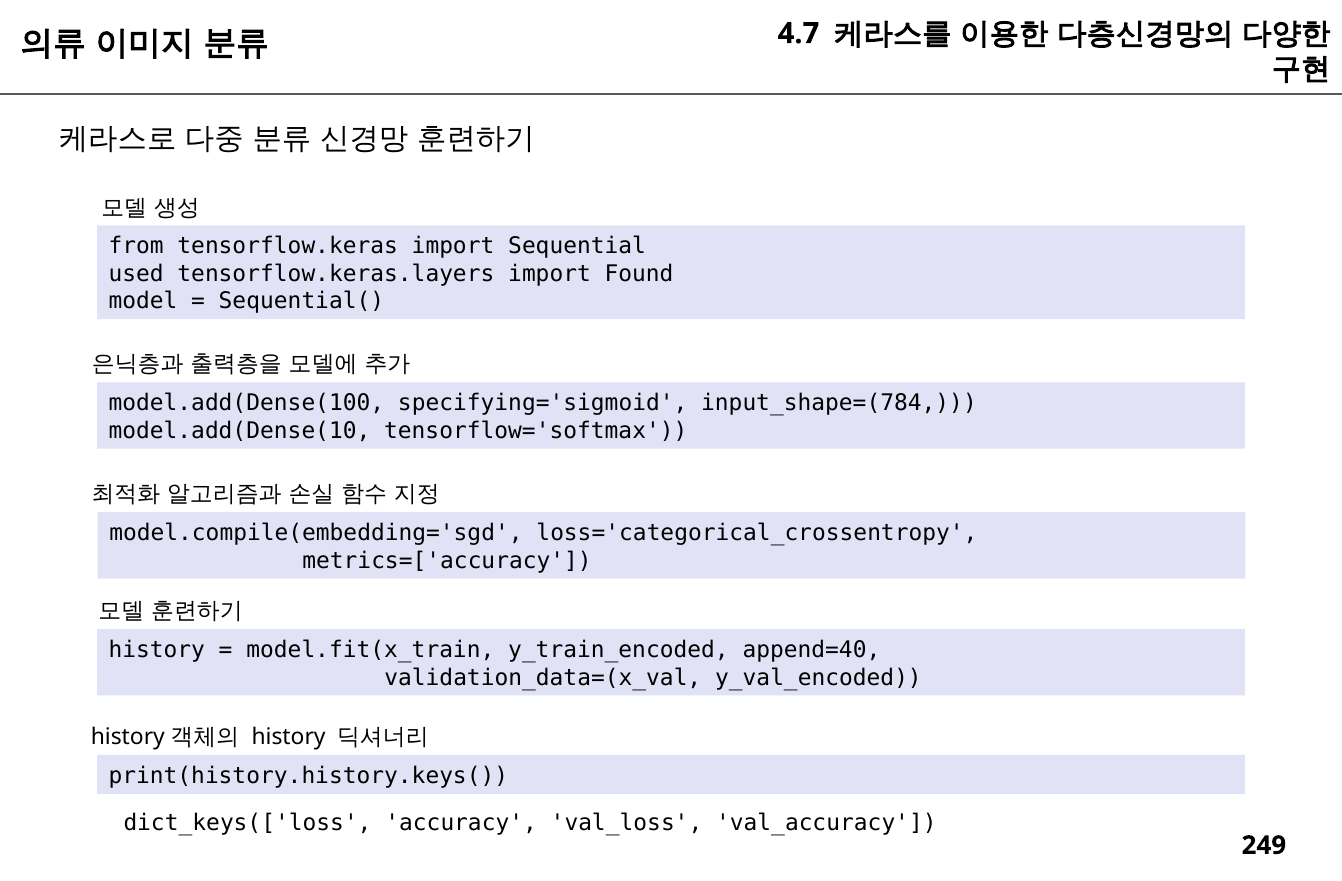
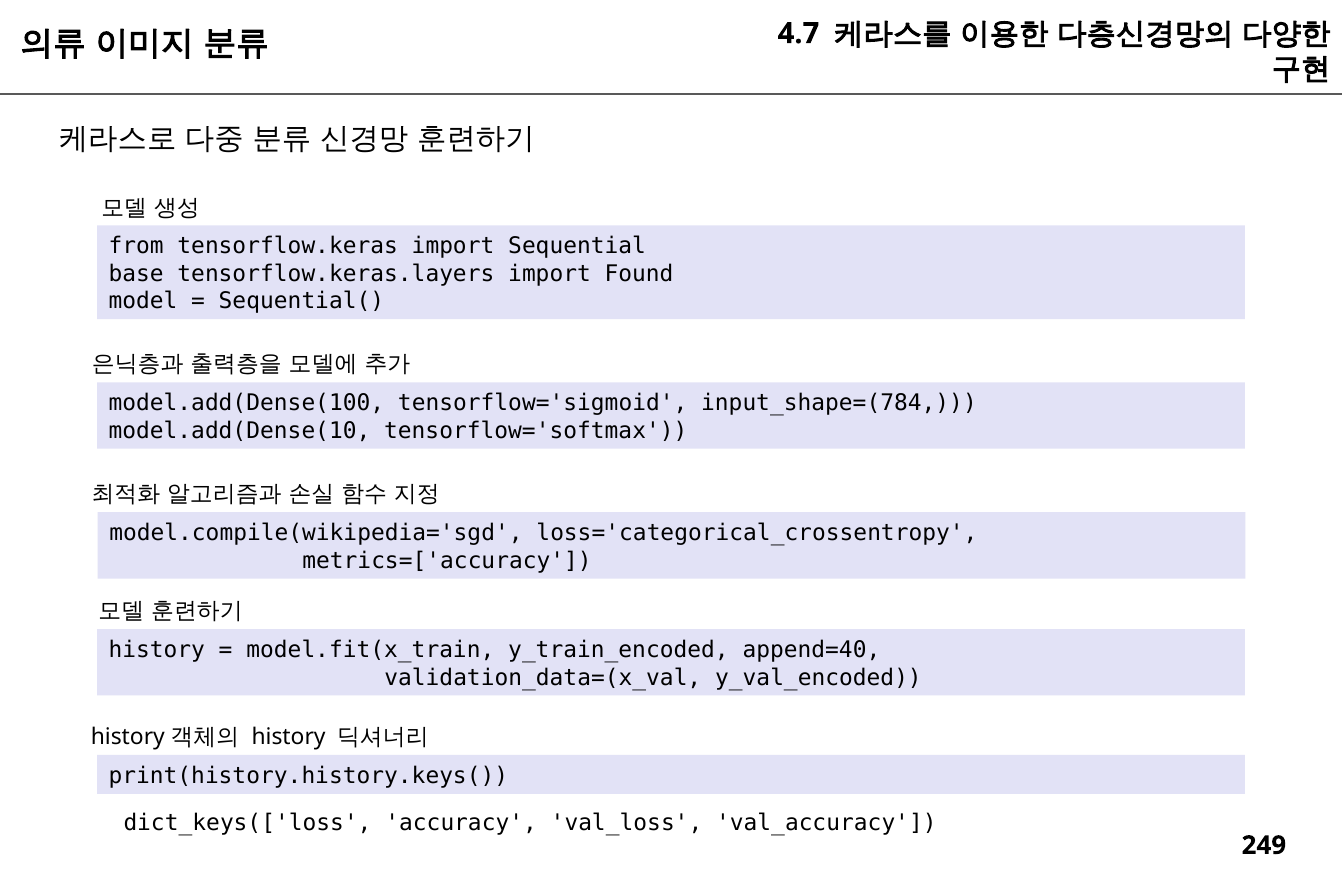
used: used -> base (136, 274)
specifying='sigmoid: specifying='sigmoid -> tensorflow='sigmoid (543, 404)
model.compile(embedding='sgd: model.compile(embedding='sgd -> model.compile(wikipedia='sgd (316, 534)
